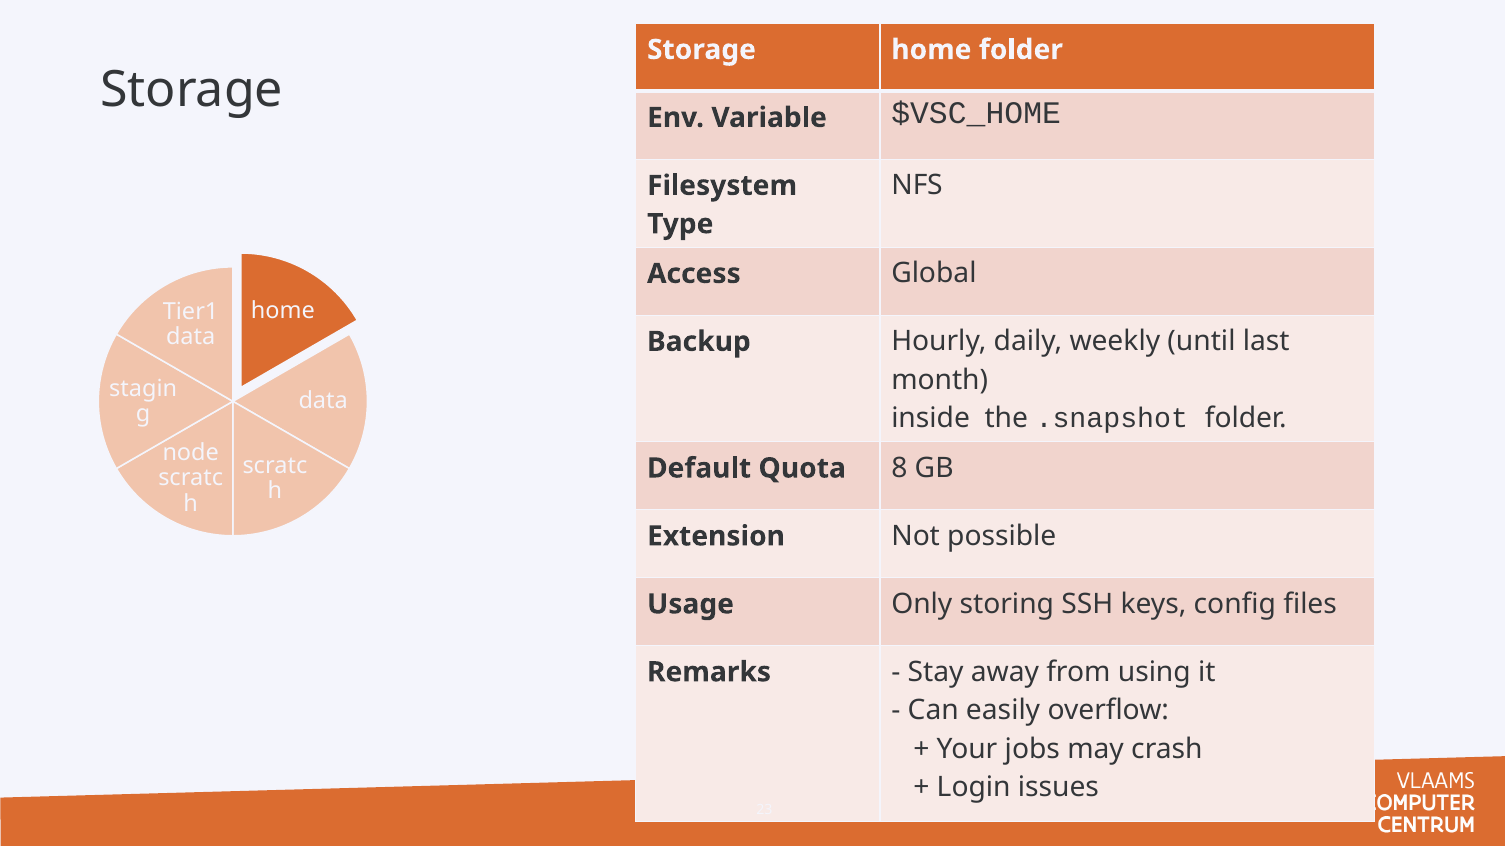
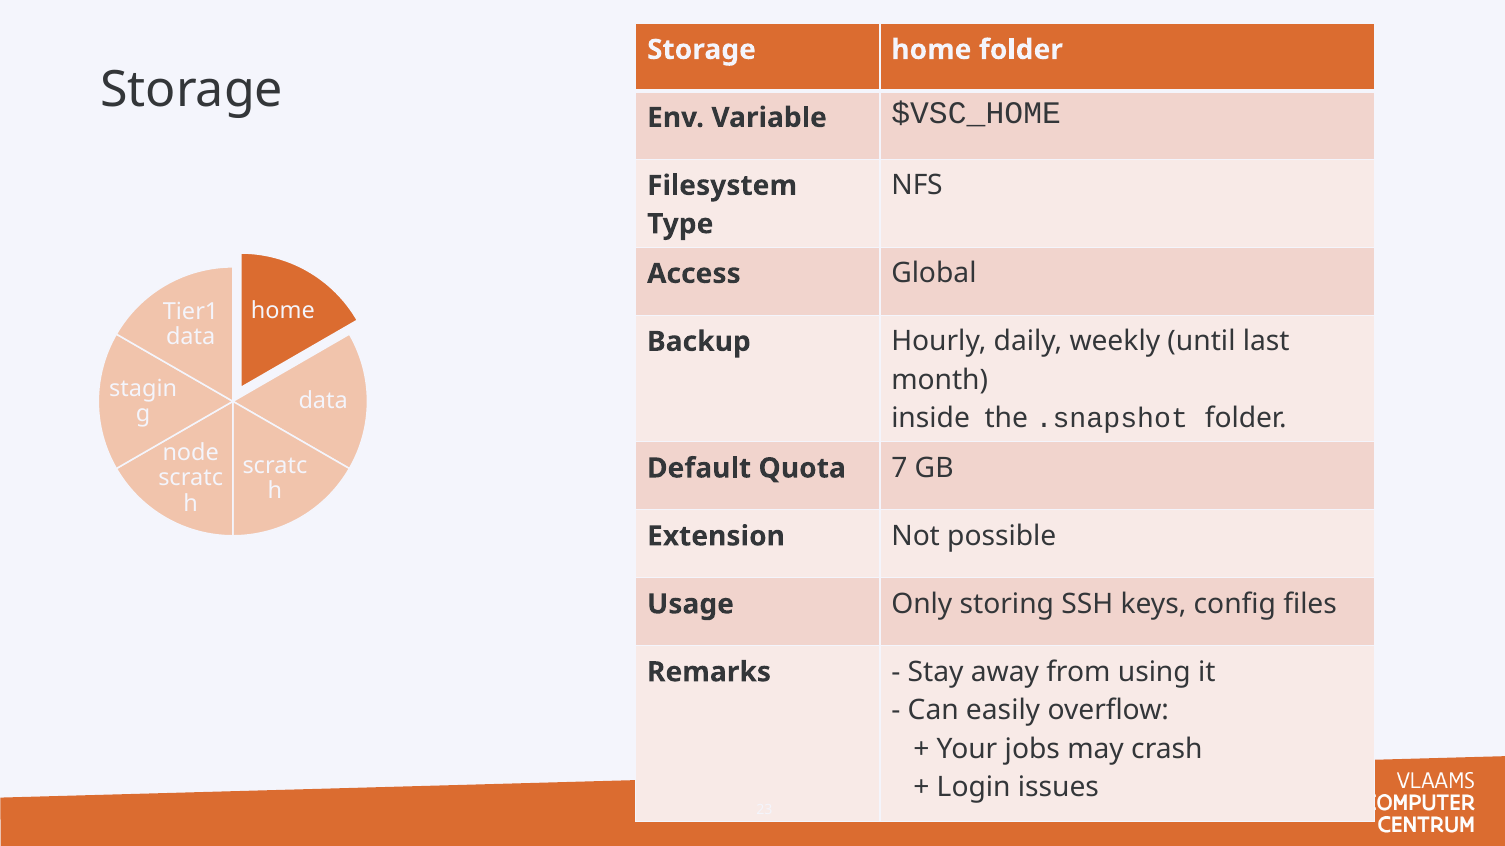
8: 8 -> 7 (899, 469)
